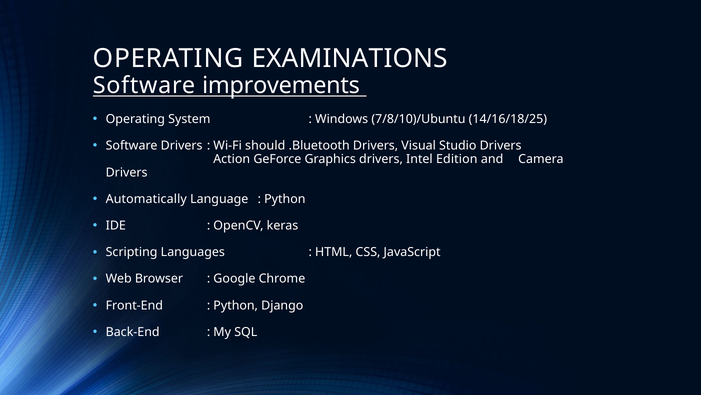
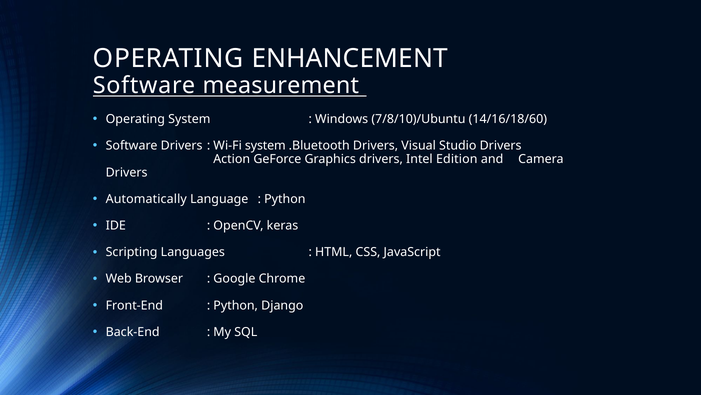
EXAMINATIONS: EXAMINATIONS -> ENHANCEMENT (350, 59)
improvements: improvements -> measurement (281, 85)
14/16/18/25: 14/16/18/25 -> 14/16/18/60 (508, 119)
Wi-Fi should: should -> system (265, 145)
